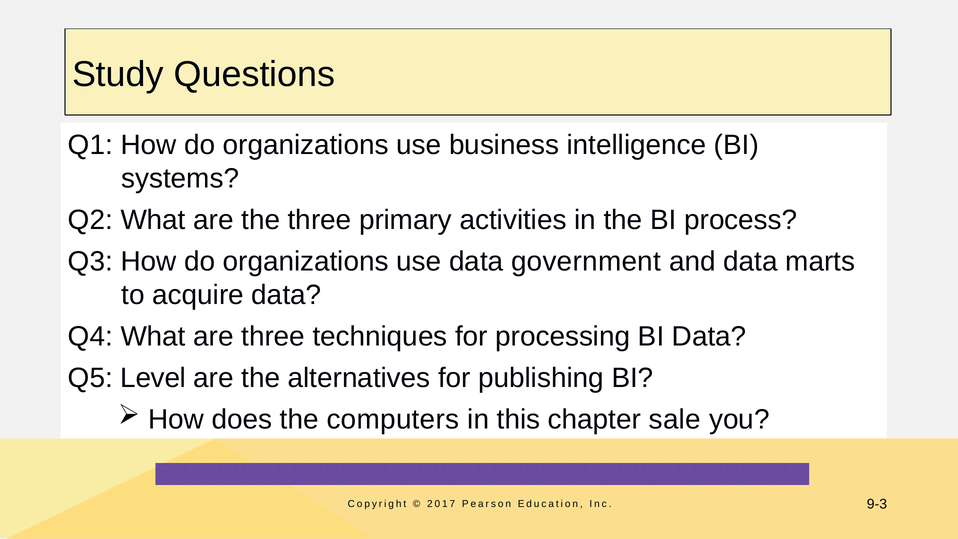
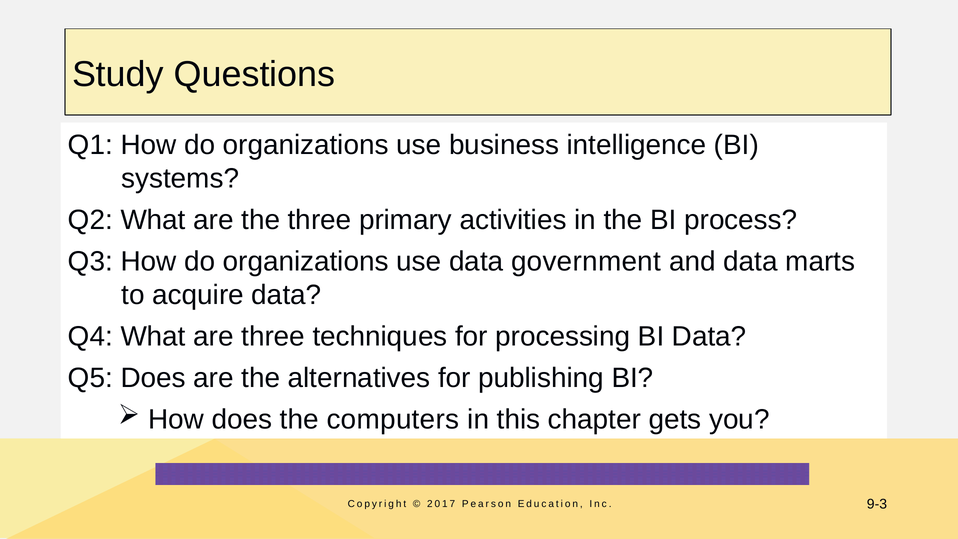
Q5 Level: Level -> Does (153, 378)
sale: sale -> gets (675, 420)
